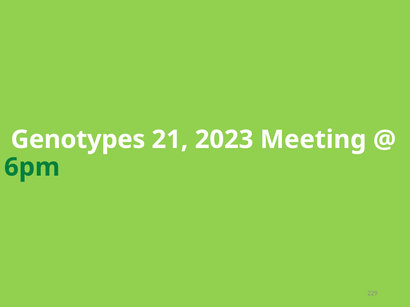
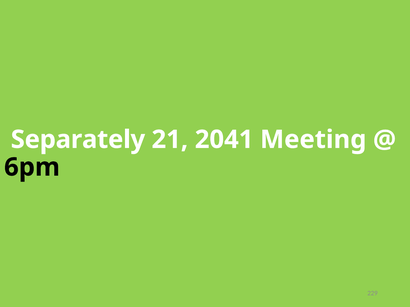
Genotypes: Genotypes -> Separately (78, 140)
2023: 2023 -> 2041 (224, 140)
6pm colour: green -> black (32, 167)
